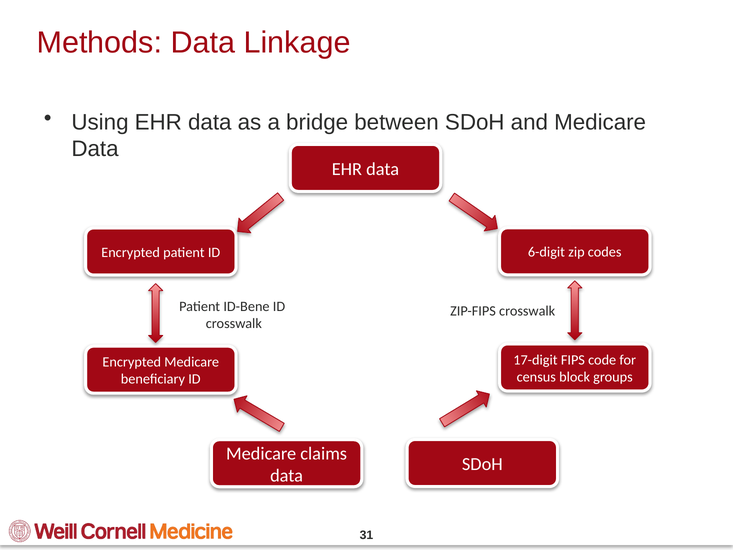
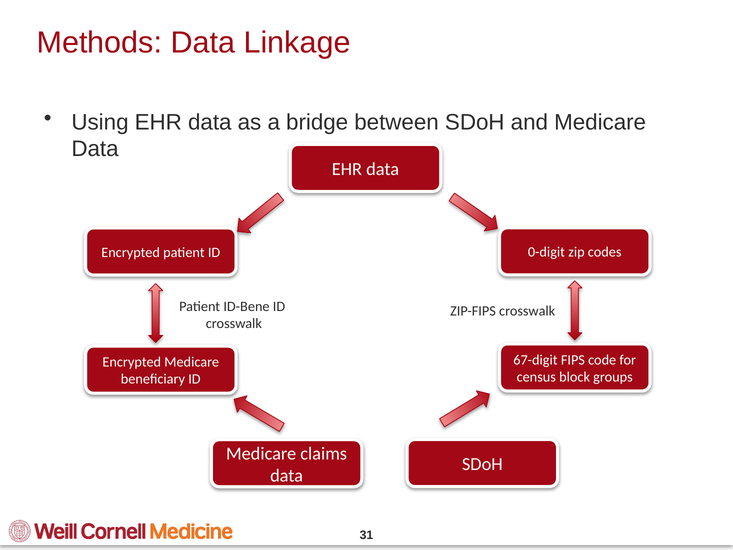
6-digit: 6-digit -> 0-digit (546, 252)
17-digit: 17-digit -> 67-digit (535, 360)
